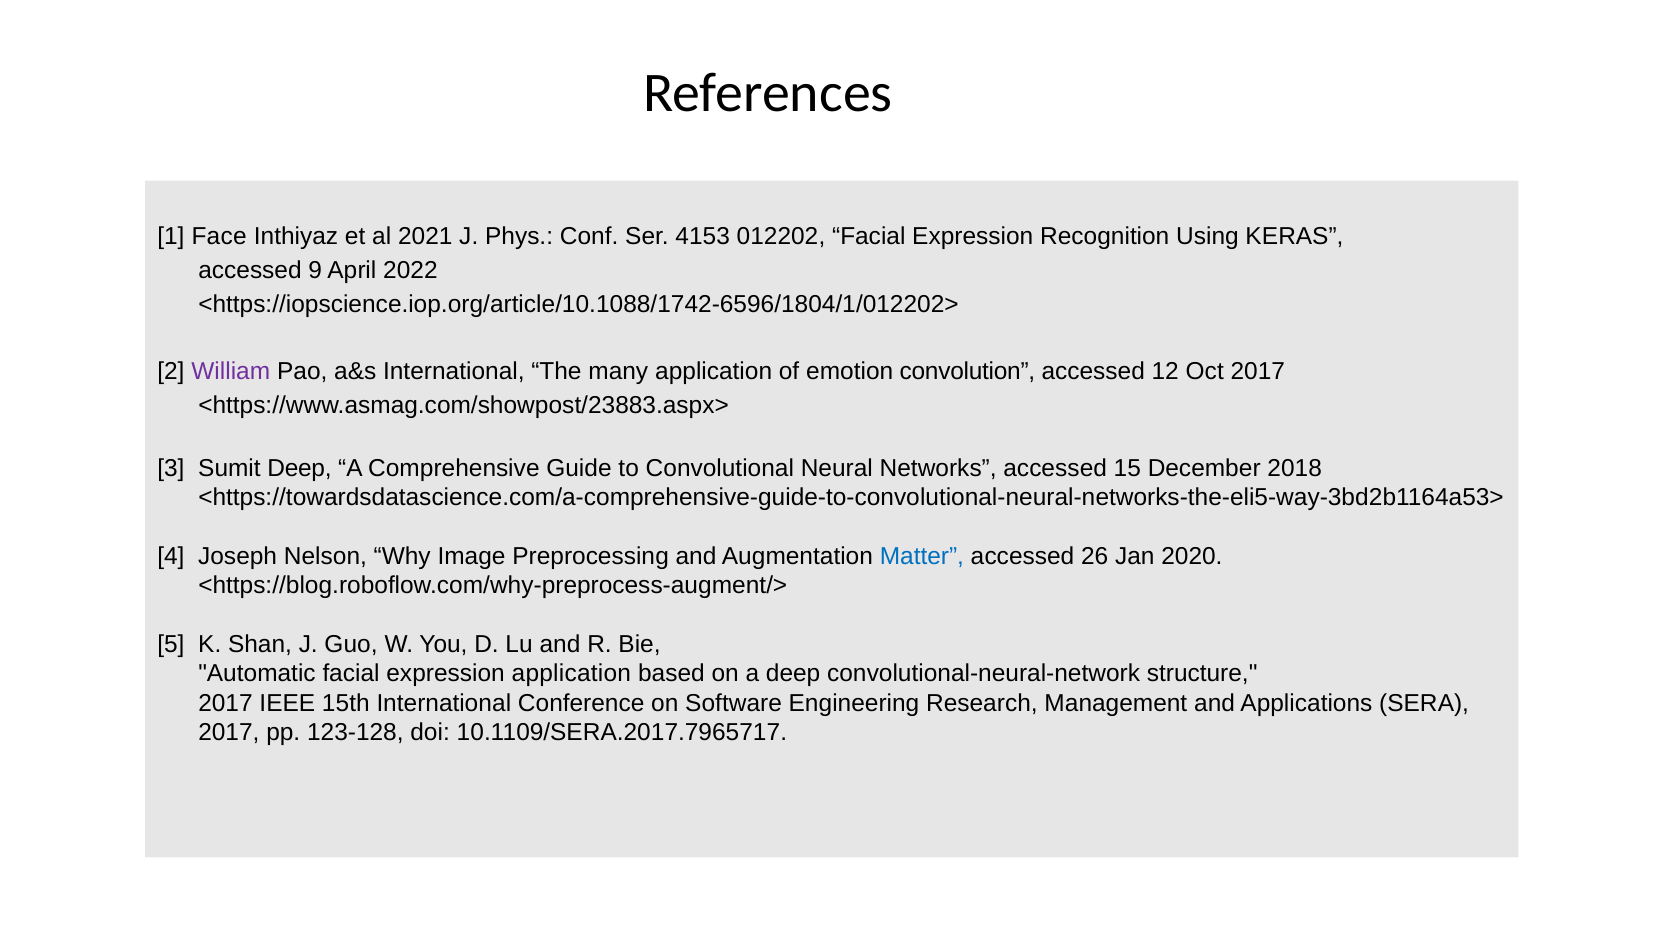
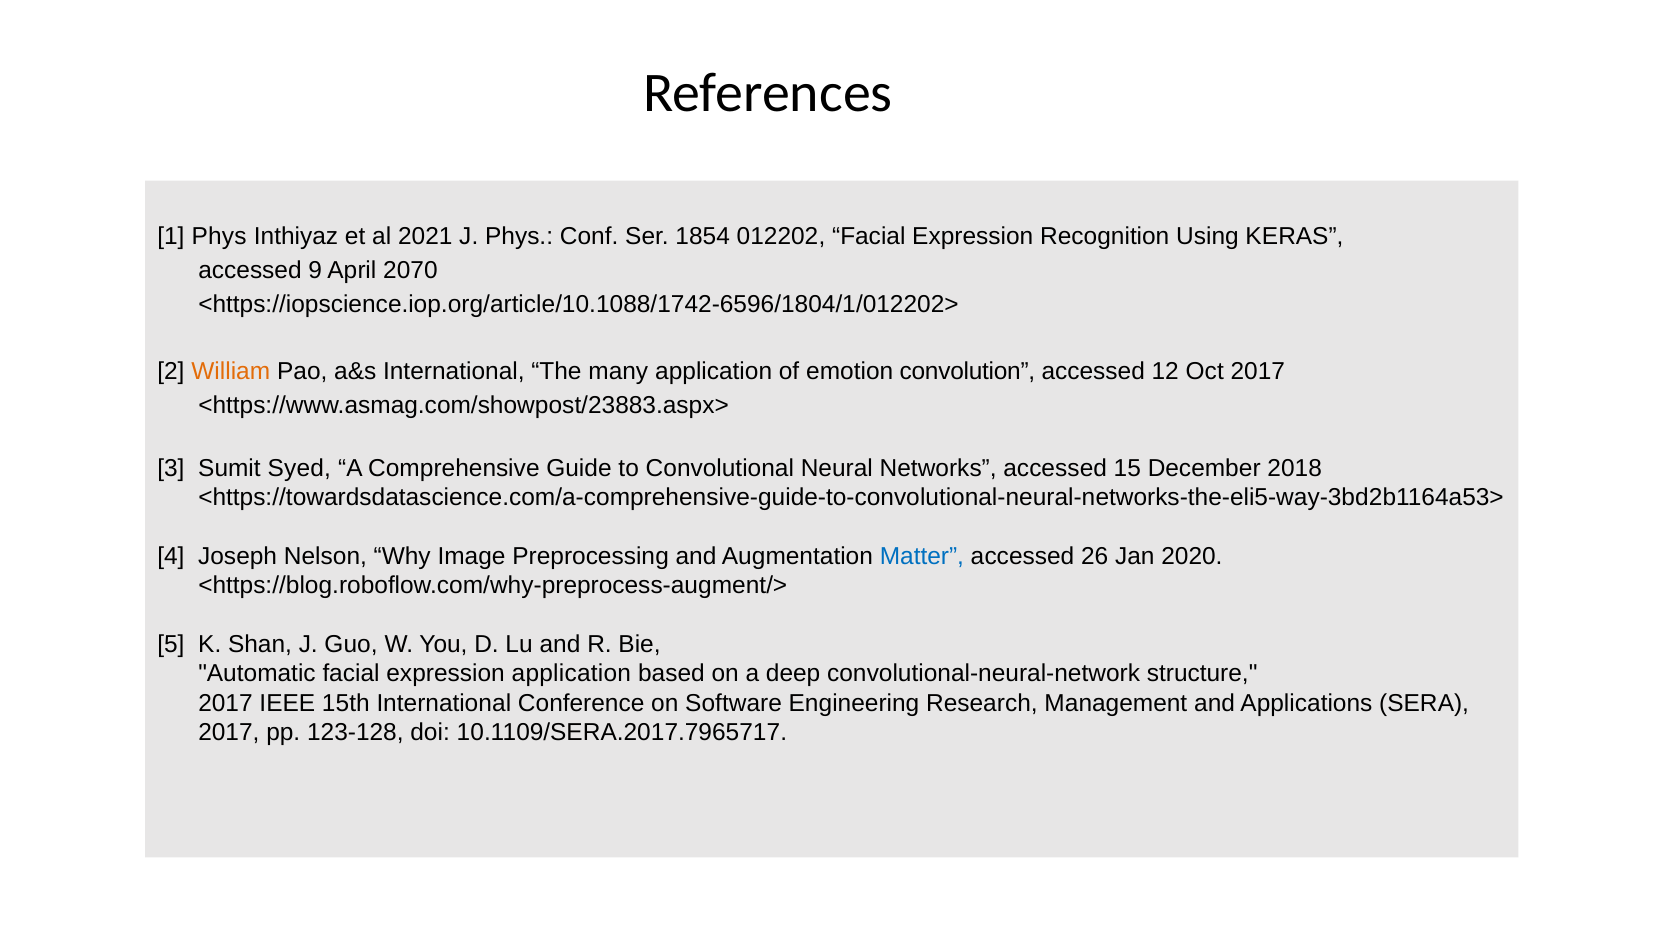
1 Face: Face -> Phys (219, 237)
4153: 4153 -> 1854 (703, 237)
2022: 2022 -> 2070 (410, 270)
William colour: purple -> orange (231, 372)
Sumit Deep: Deep -> Syed (299, 468)
